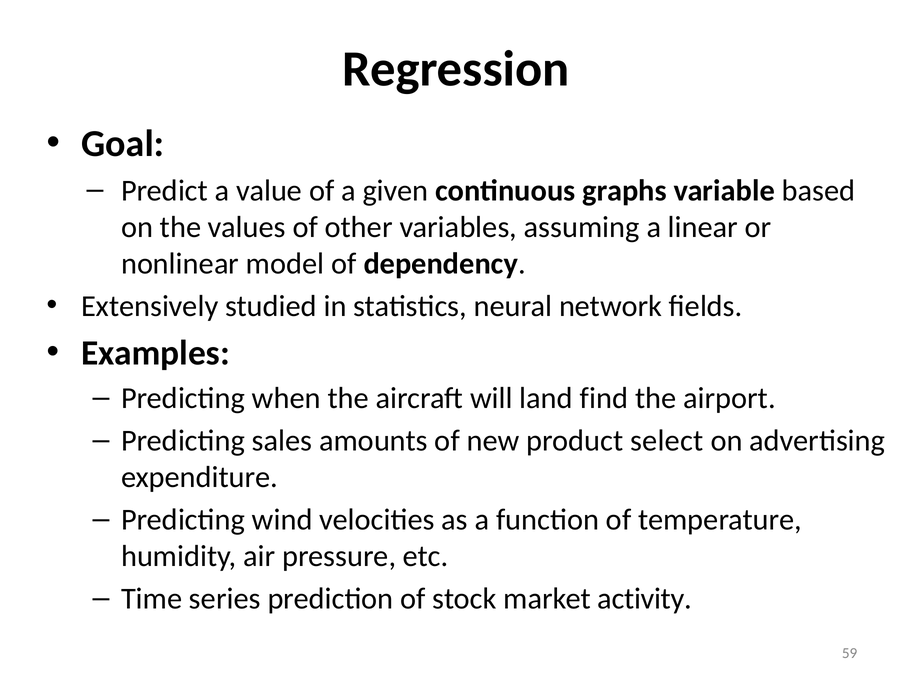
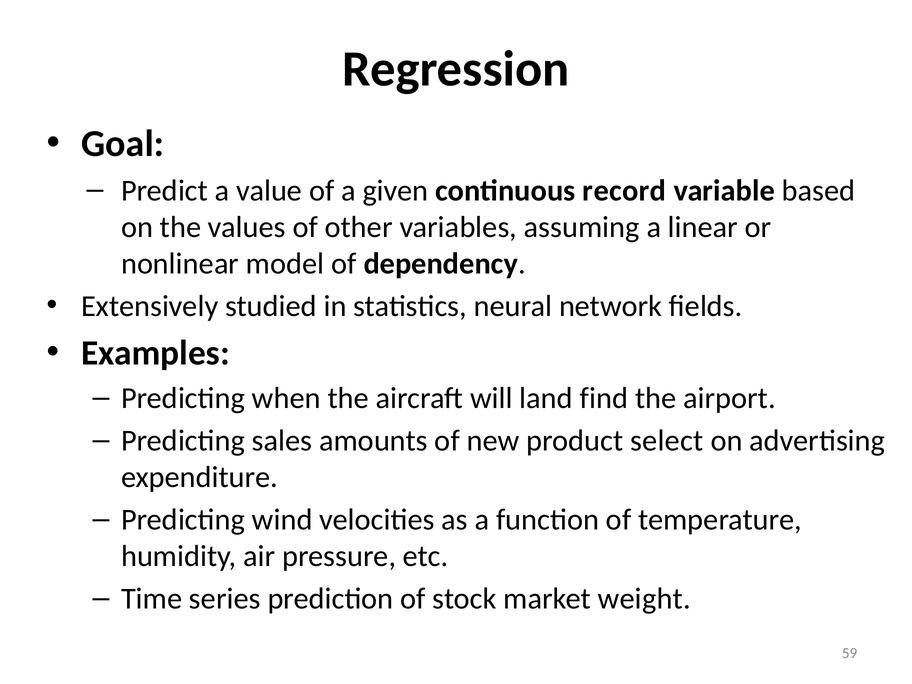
graphs: graphs -> record (624, 191)
activity: activity -> weight (644, 599)
